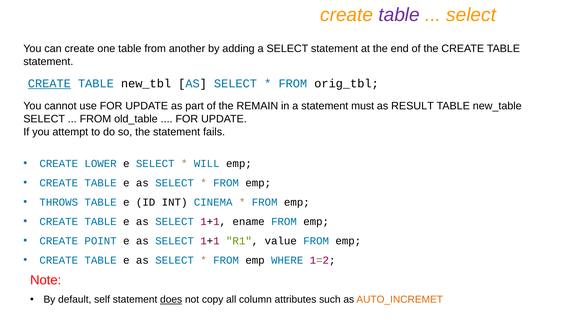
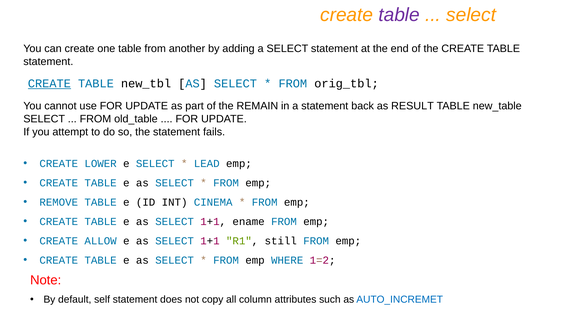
must: must -> back (363, 106)
WILL: WILL -> LEAD (207, 163)
THROWS: THROWS -> REMOVE (59, 202)
POINT: POINT -> ALLOW (101, 241)
value: value -> still (281, 241)
does underline: present -> none (171, 299)
AUTO_INCREMET colour: orange -> blue (400, 299)
